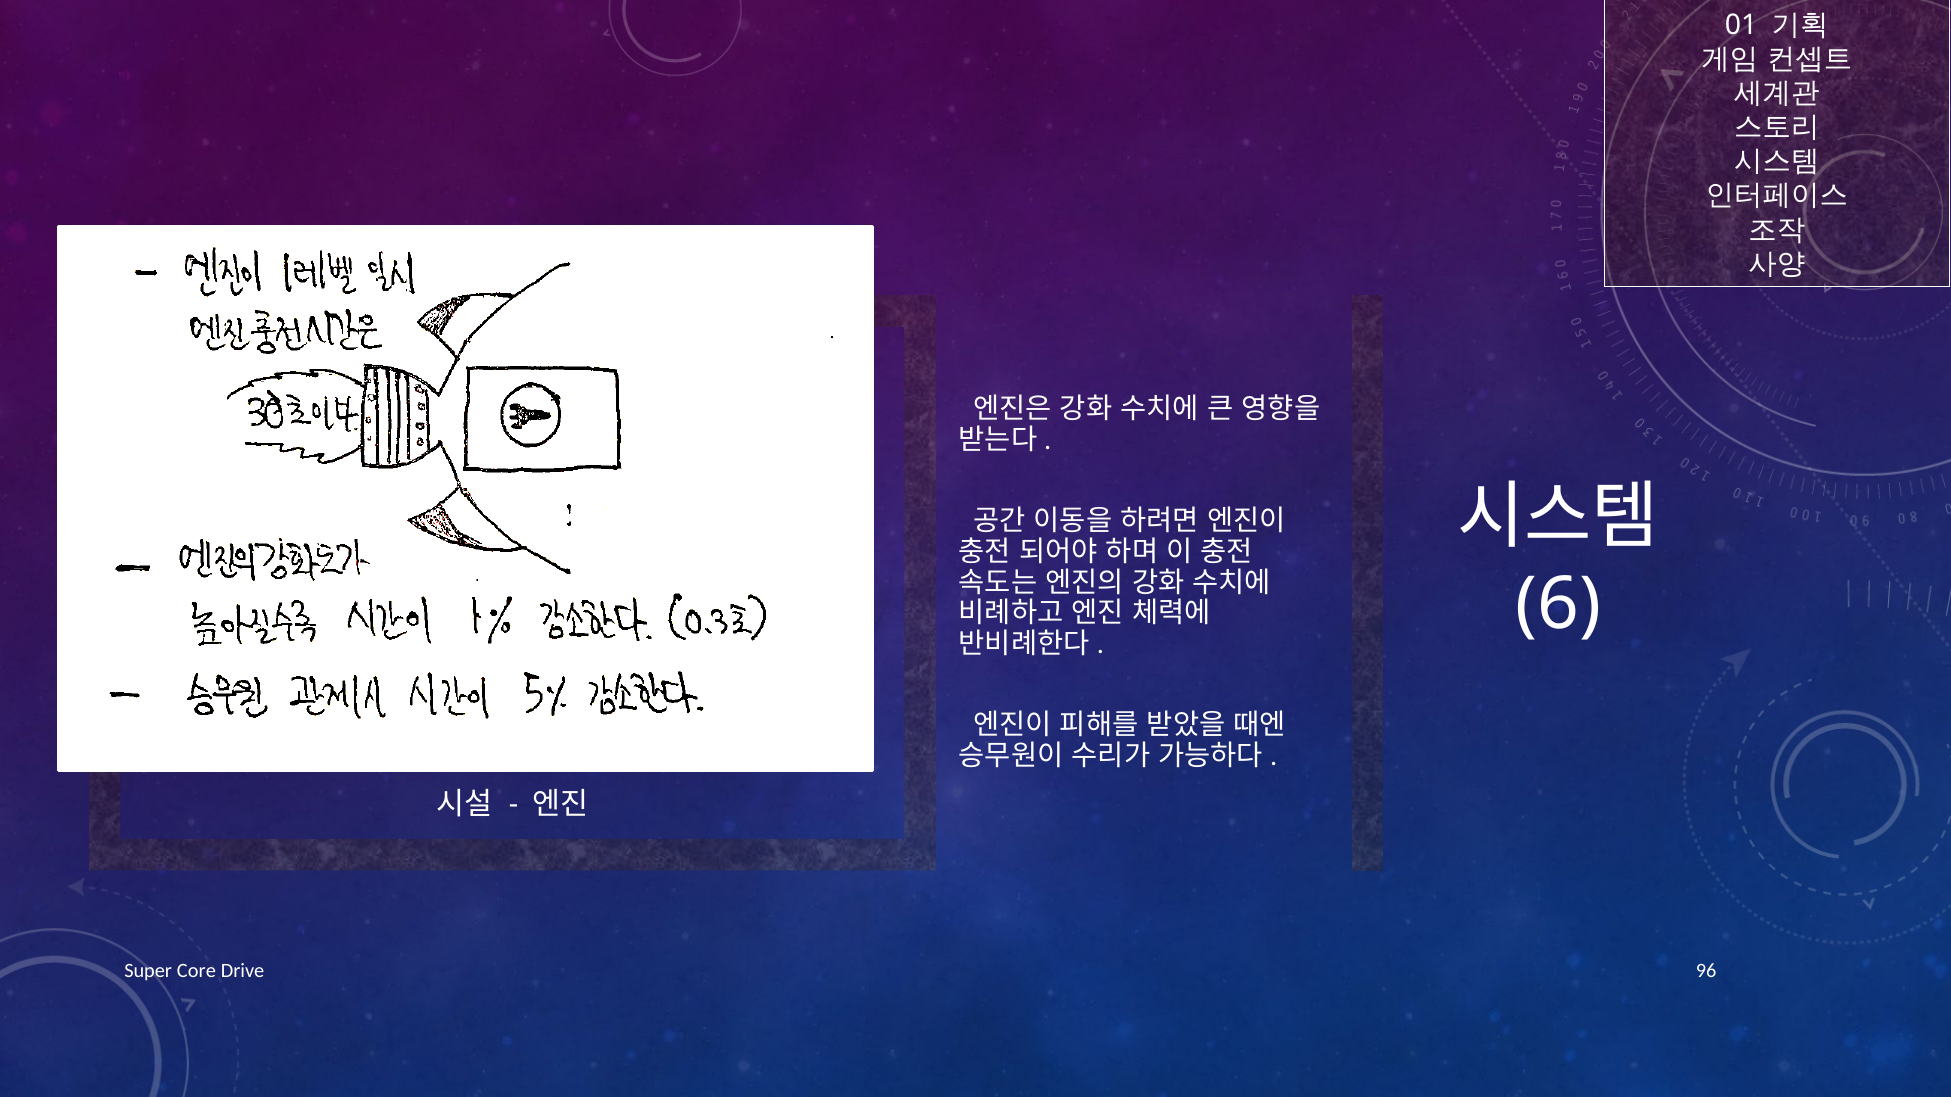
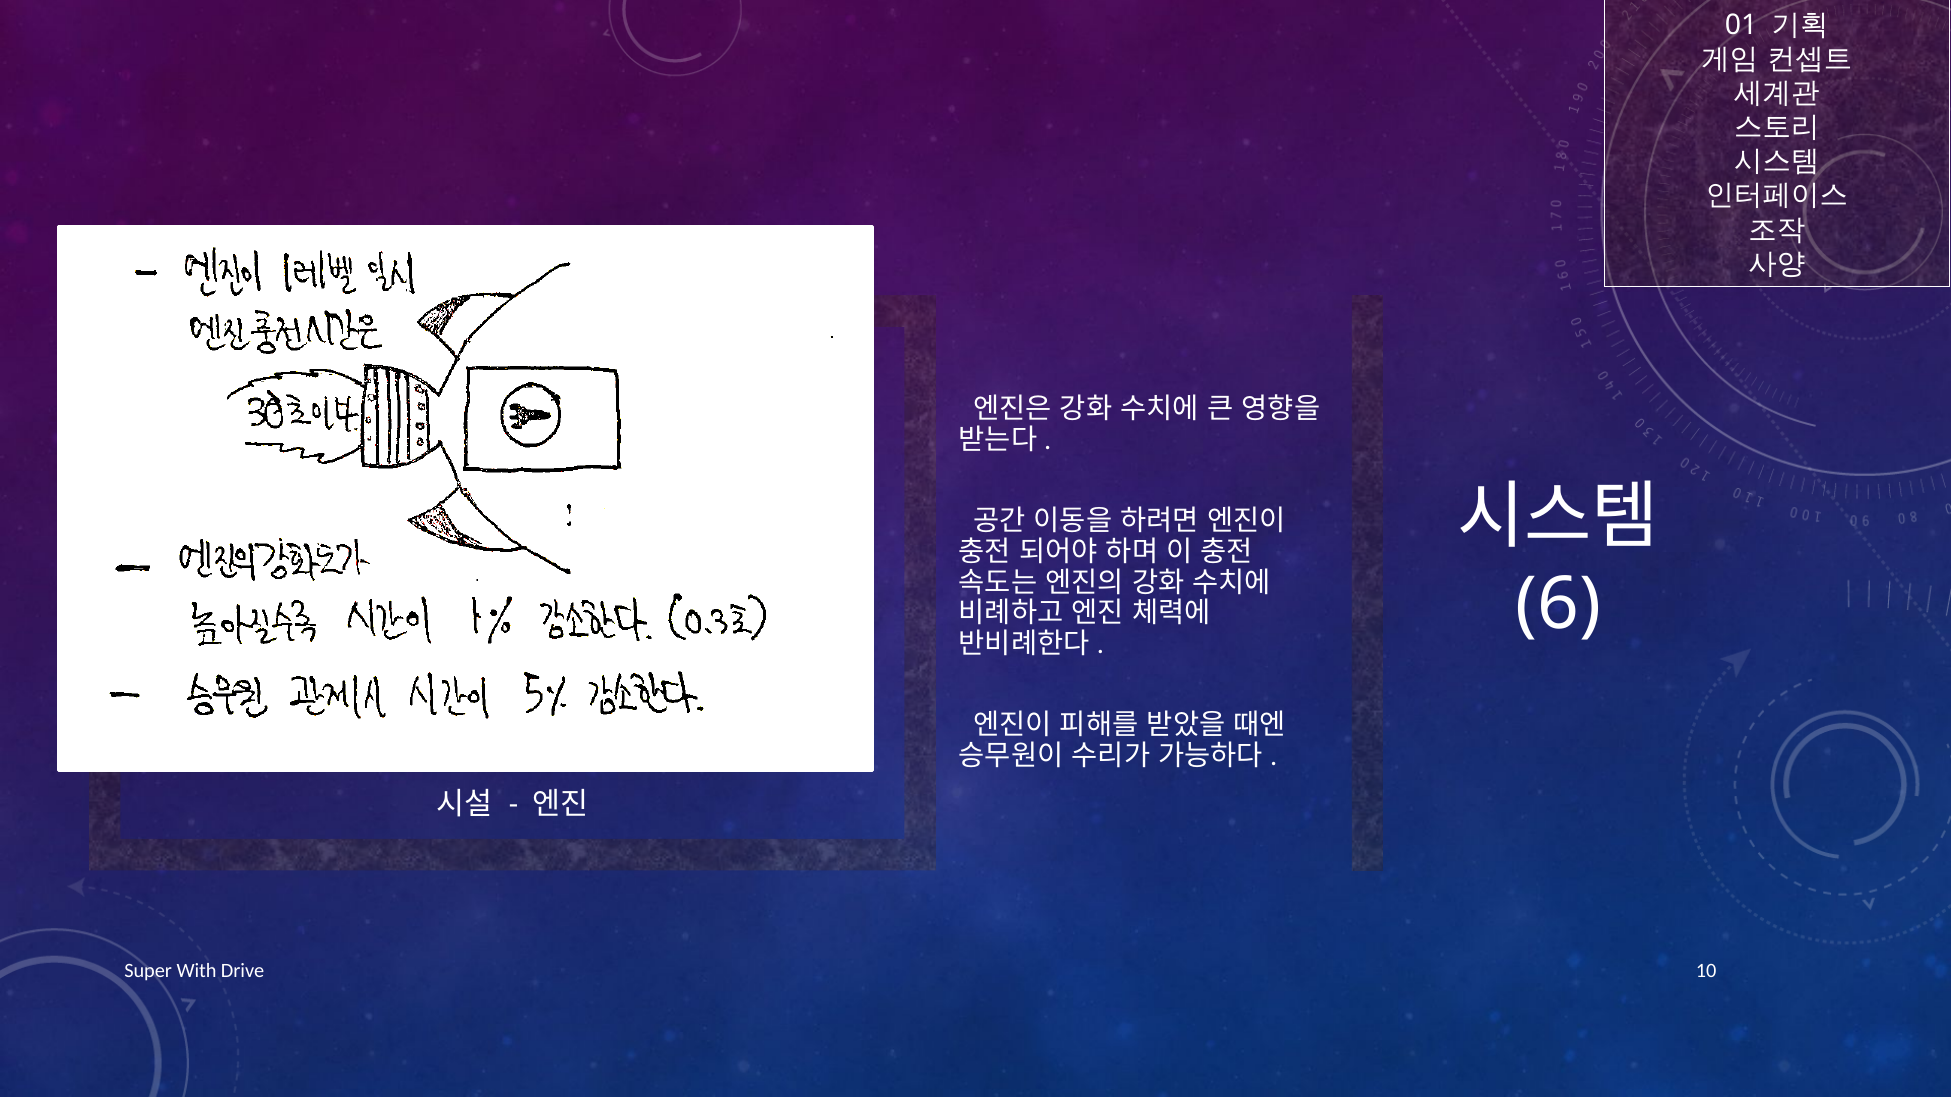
Core: Core -> With (197, 971)
96: 96 -> 10 (1706, 971)
